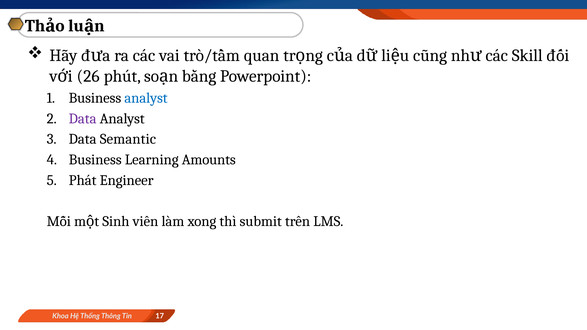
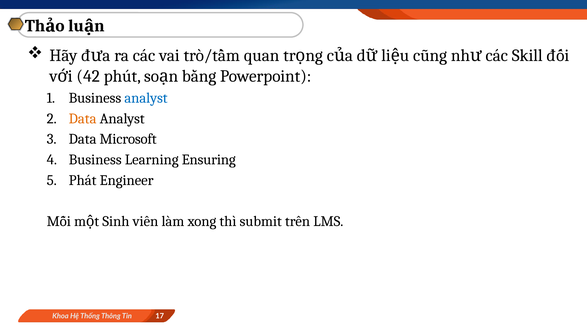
26: 26 -> 42 (88, 76)
Data colour: purple -> orange (83, 119)
Semantic: Semantic -> Microsoft (128, 139)
Amounts: Amounts -> Ensuring (209, 160)
